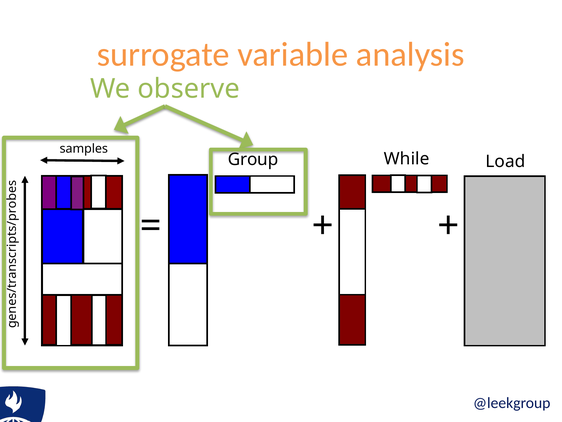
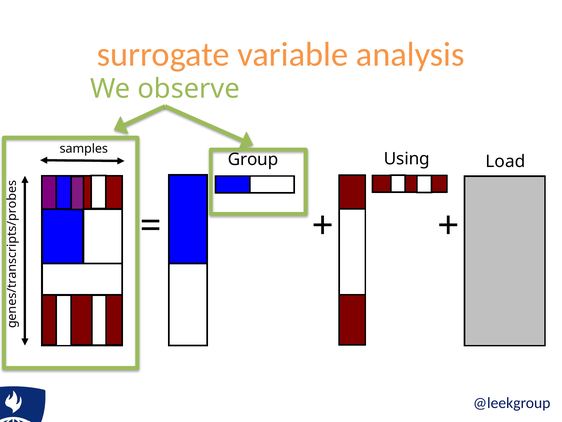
While: While -> Using (407, 159)
